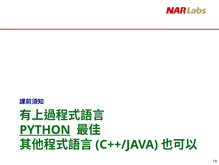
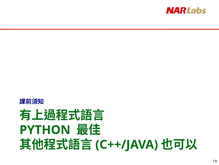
PYTHON underline: present -> none (45, 129)
